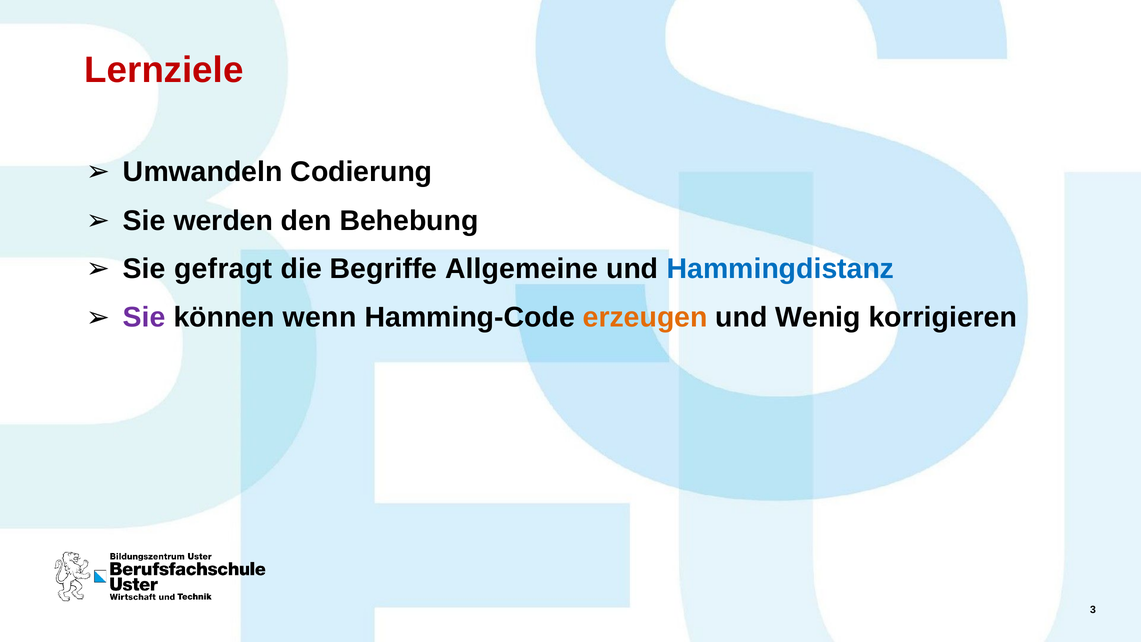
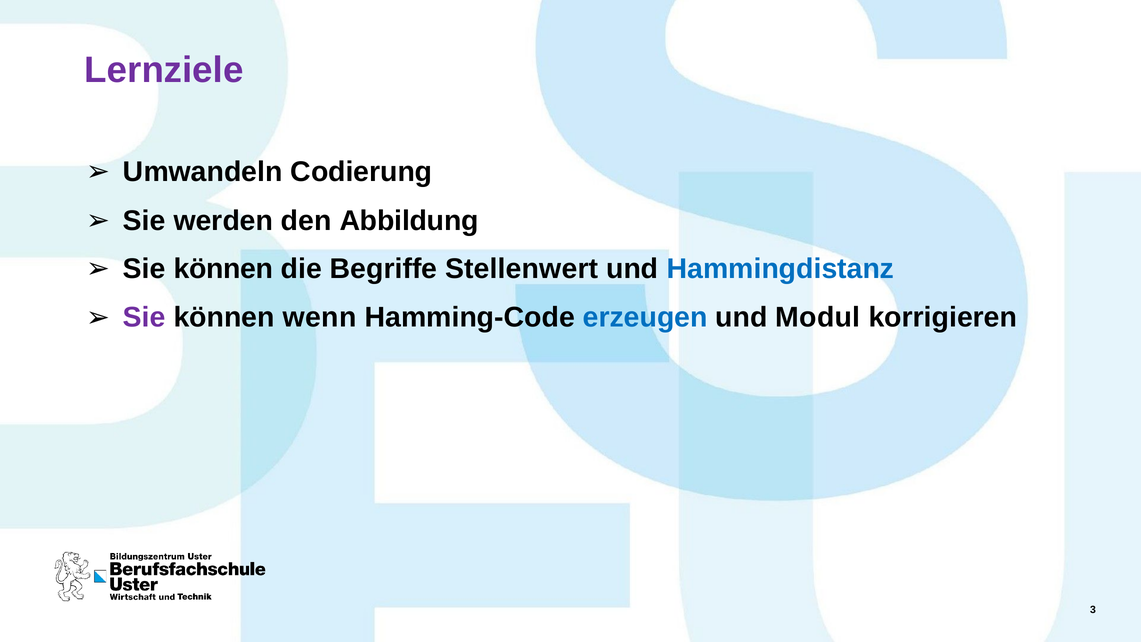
Lernziele colour: red -> purple (164, 70)
Behebung: Behebung -> Abbildung (409, 221)
gefragt: gefragt -> können (223, 269)
Allgemeine: Allgemeine -> Stellenwert (522, 269)
erzeugen colour: orange -> blue (645, 317)
und Wenig: Wenig -> Modul (818, 317)
